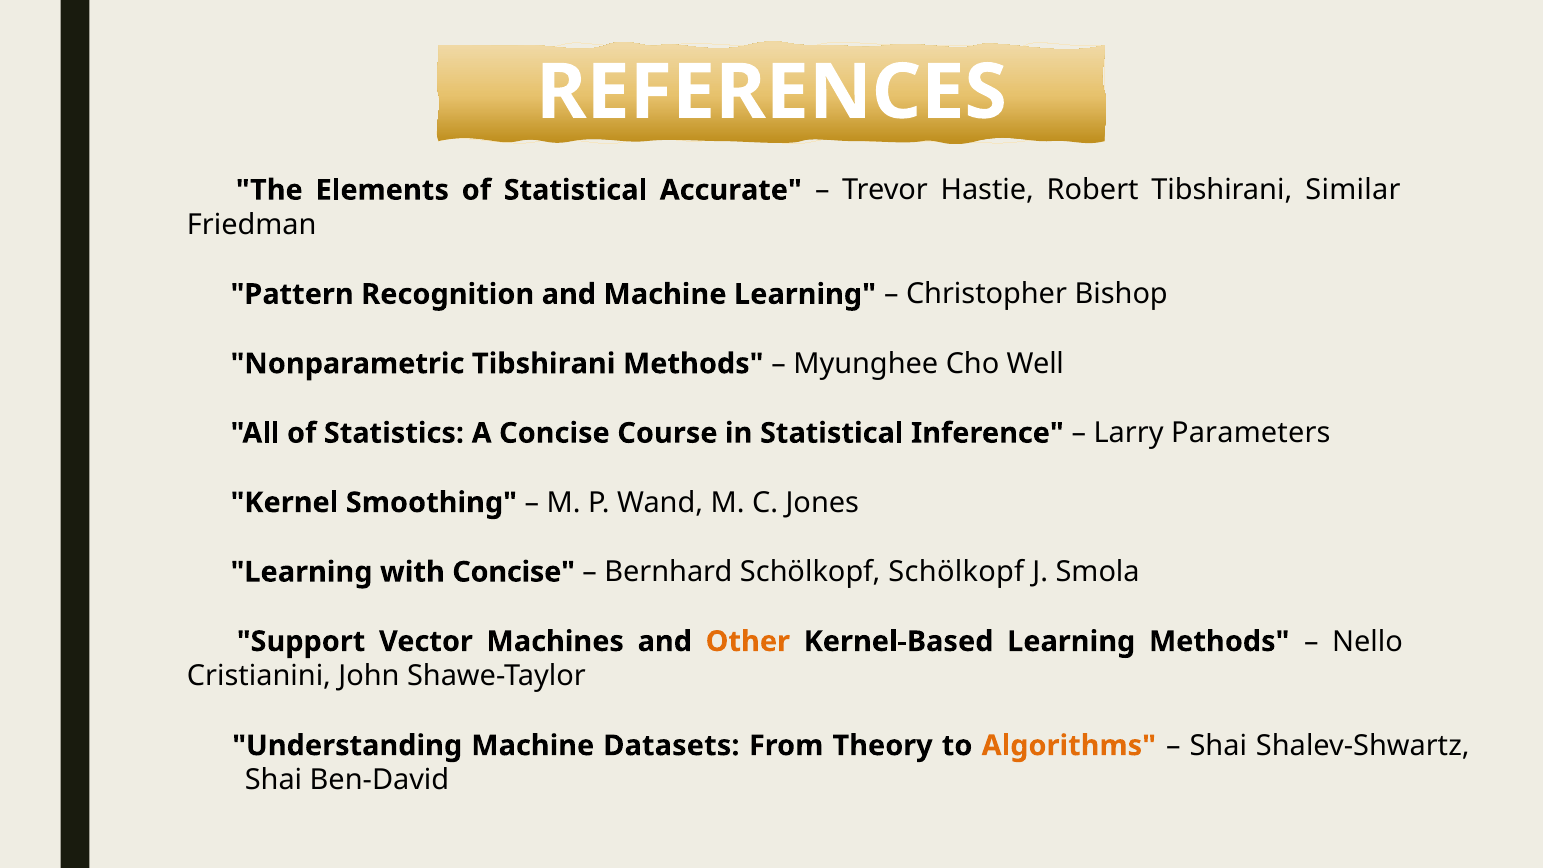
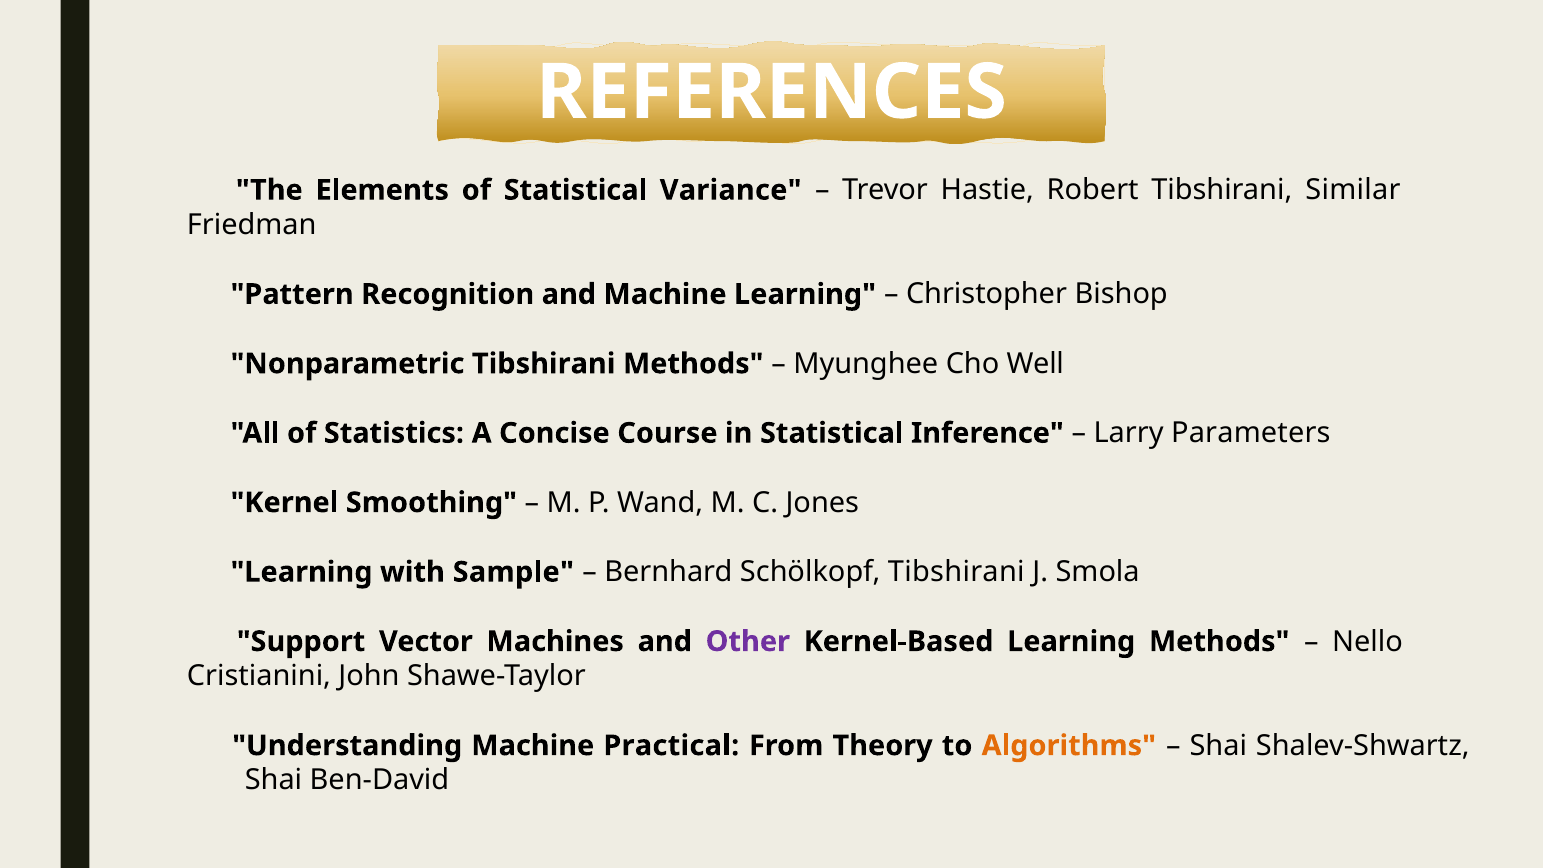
Accurate: Accurate -> Variance (731, 190)
with Concise: Concise -> Sample (513, 572)
Schölkopf Schölkopf: Schölkopf -> Tibshirani (956, 572)
Other colour: orange -> purple (748, 641)
Datasets: Datasets -> Practical (671, 746)
